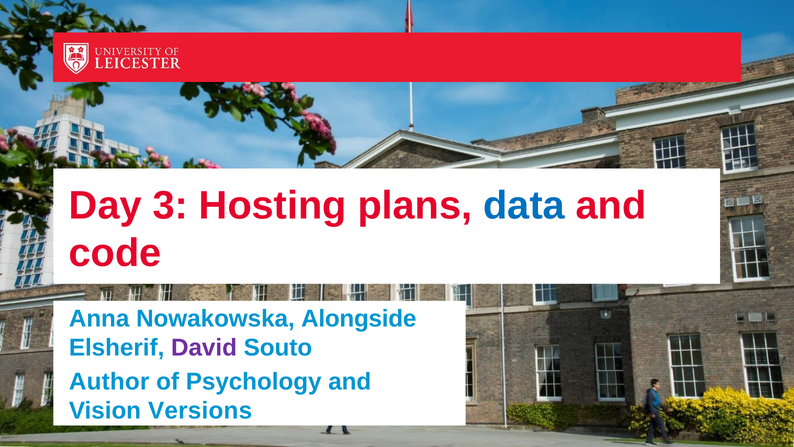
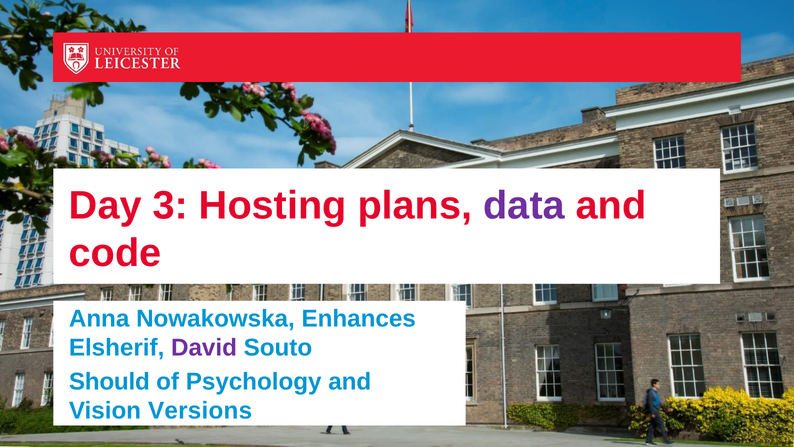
data colour: blue -> purple (524, 205)
Alongside: Alongside -> Enhances (359, 318)
Author: Author -> Should (109, 382)
